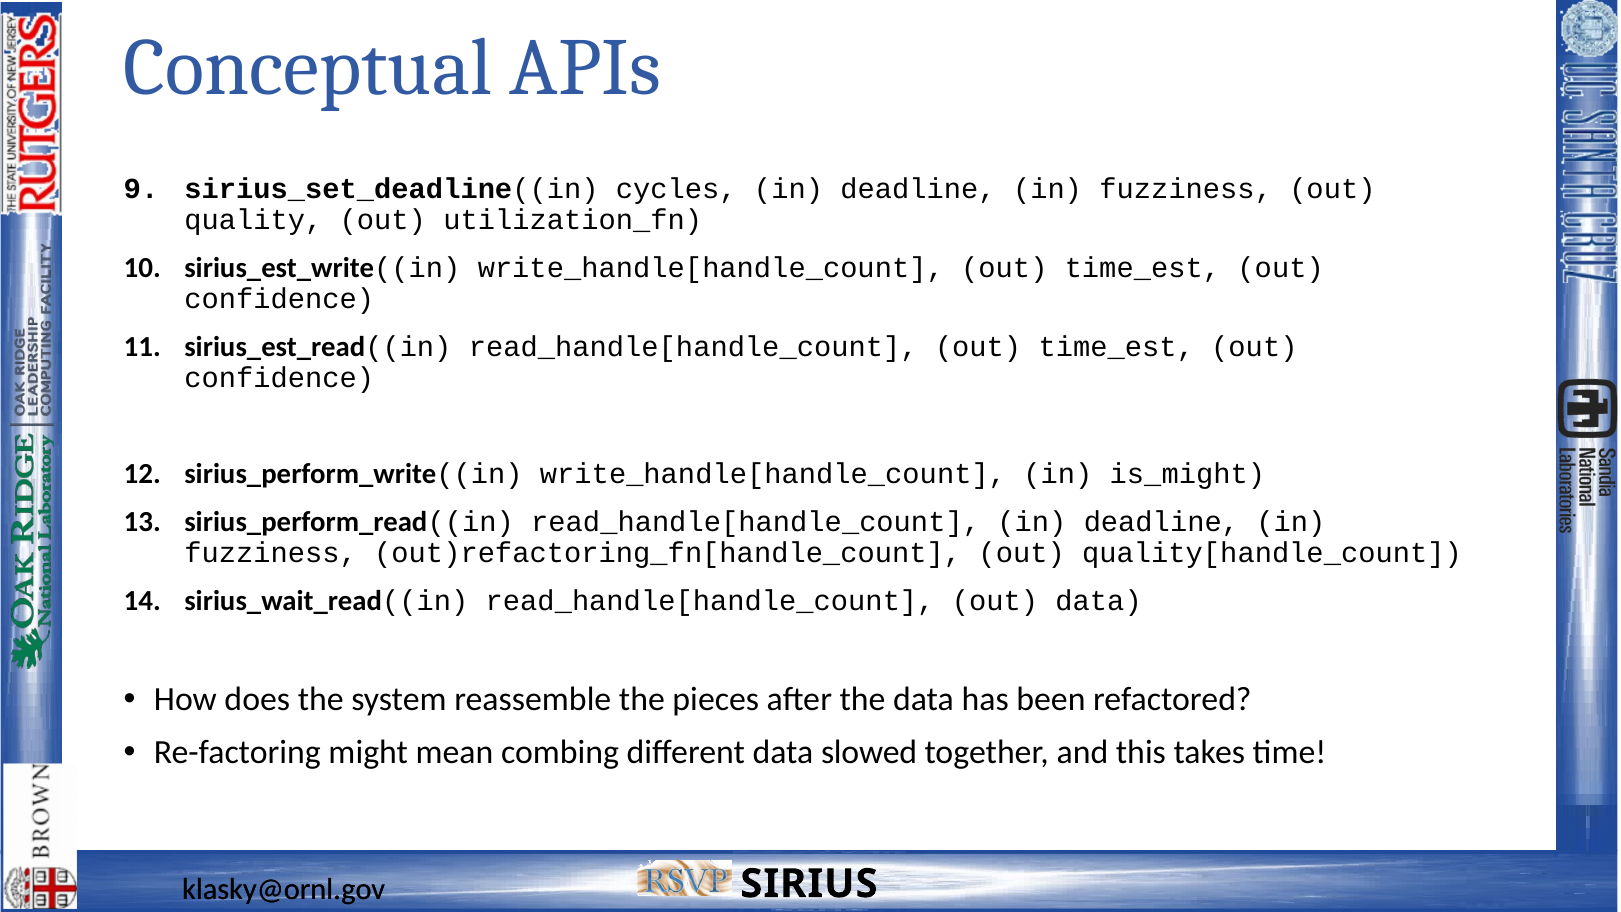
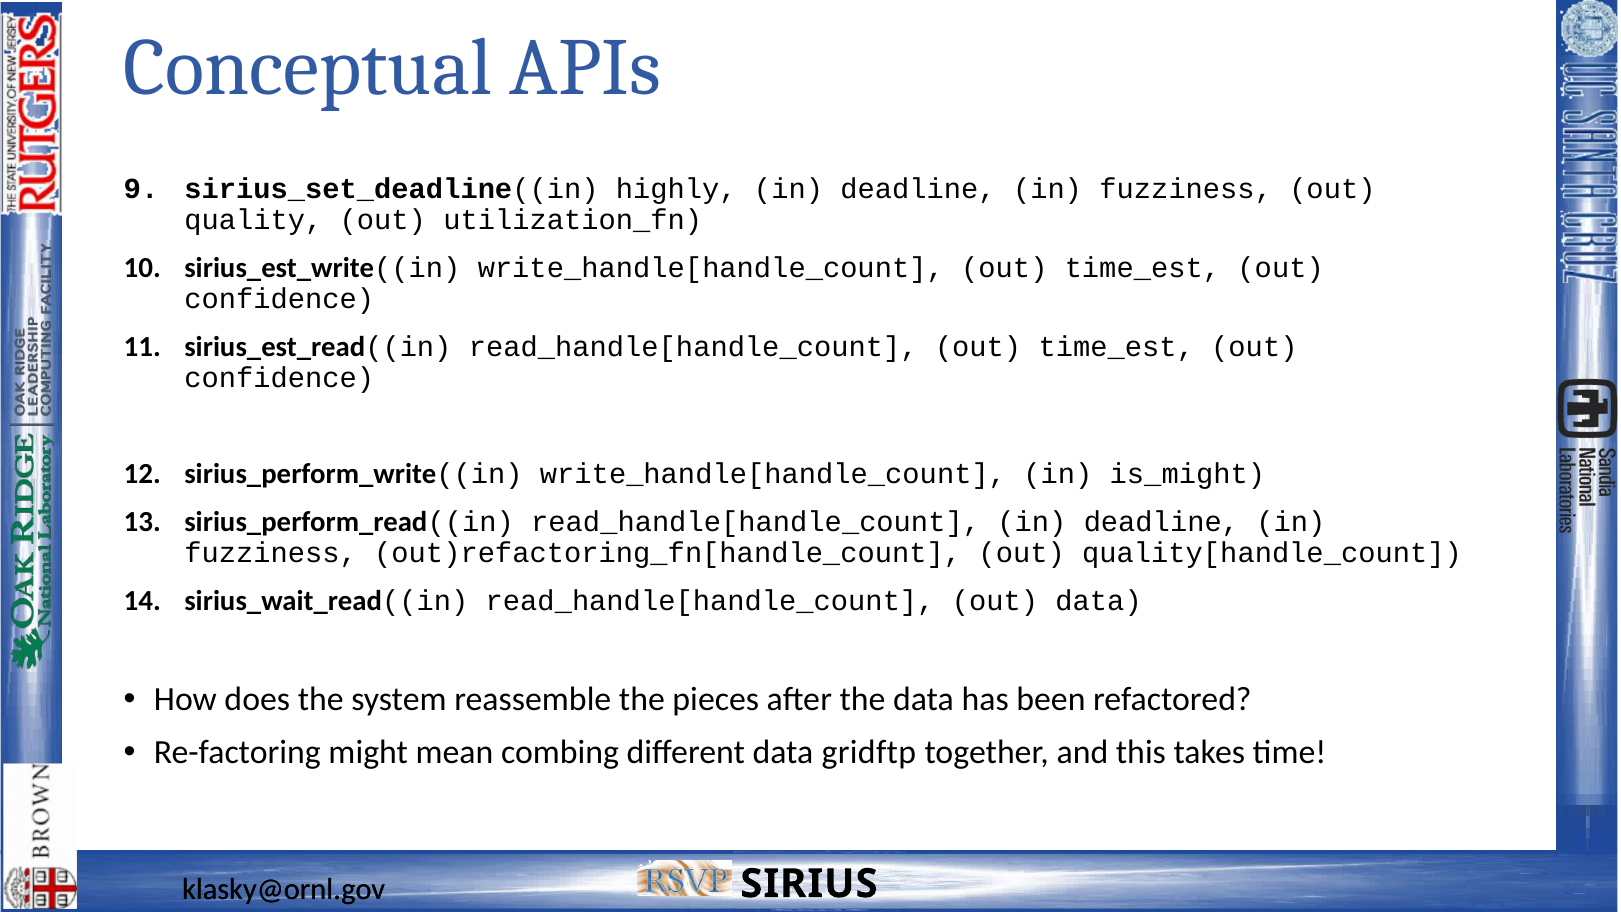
cycles: cycles -> highly (676, 189)
slowed: slowed -> gridftp (869, 753)
